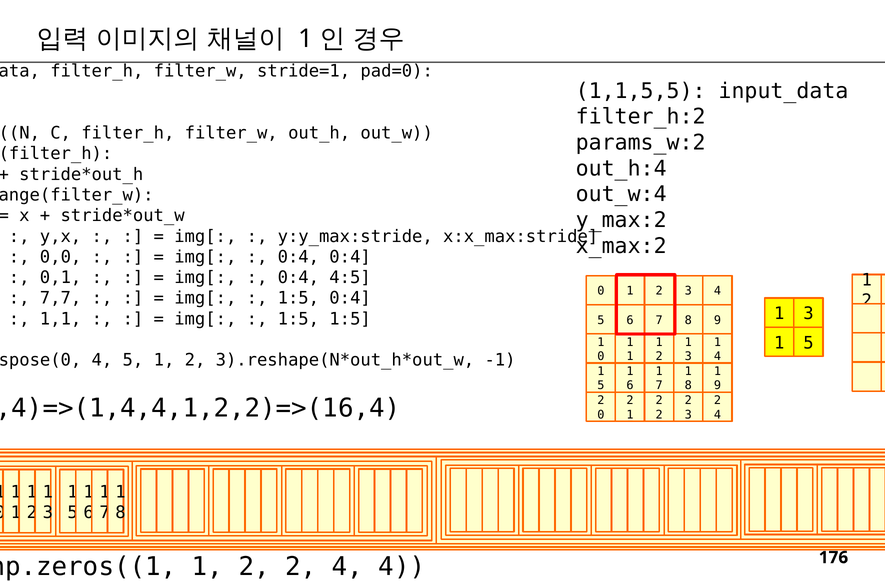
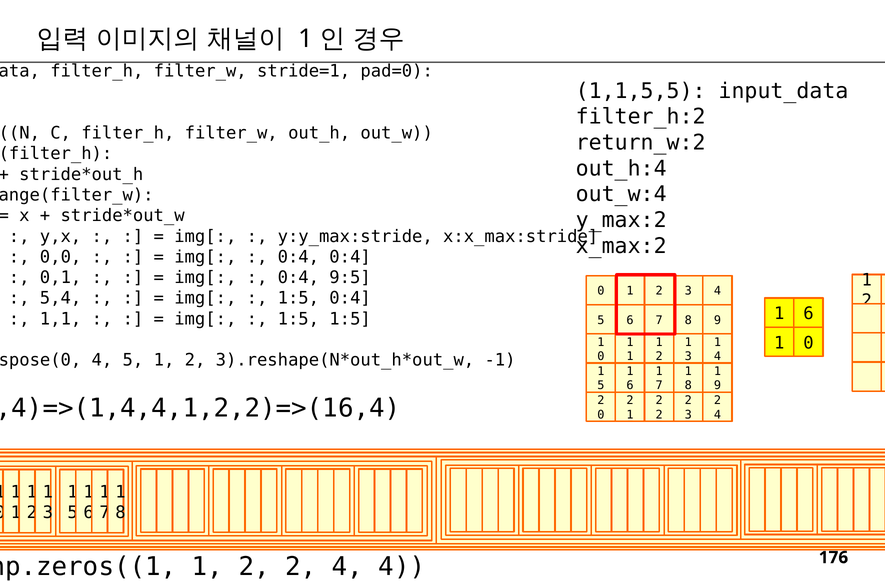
params_w:2: params_w:2 -> return_w:2 (641, 143)
4:5: 4:5 -> 9:5 (350, 278)
7,7: 7,7 -> 5,4 (61, 298)
3: 3 -> 6 (808, 314)
5: 5 -> 0 (808, 343)
